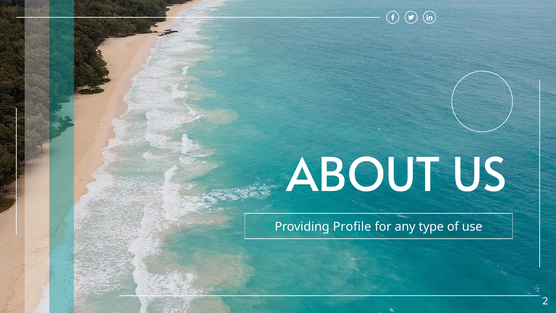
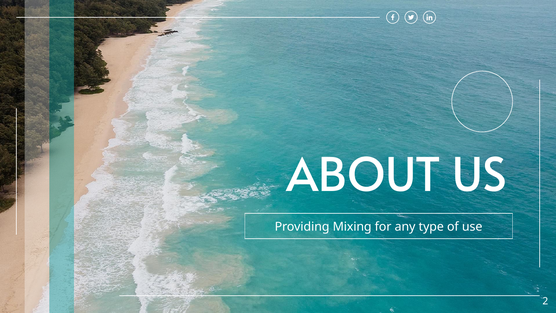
Profile: Profile -> Mixing (352, 227)
